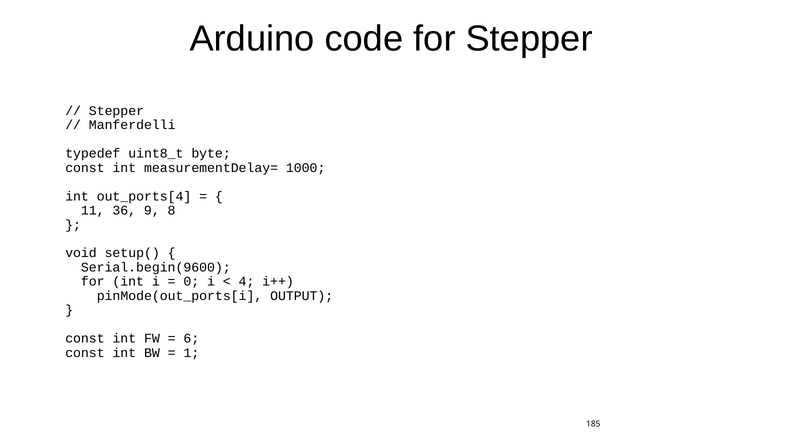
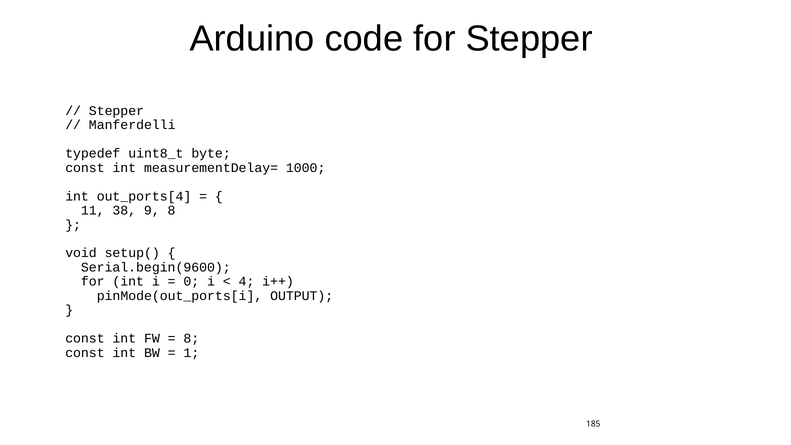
36: 36 -> 38 (124, 210)
6: 6 -> 8 (191, 338)
